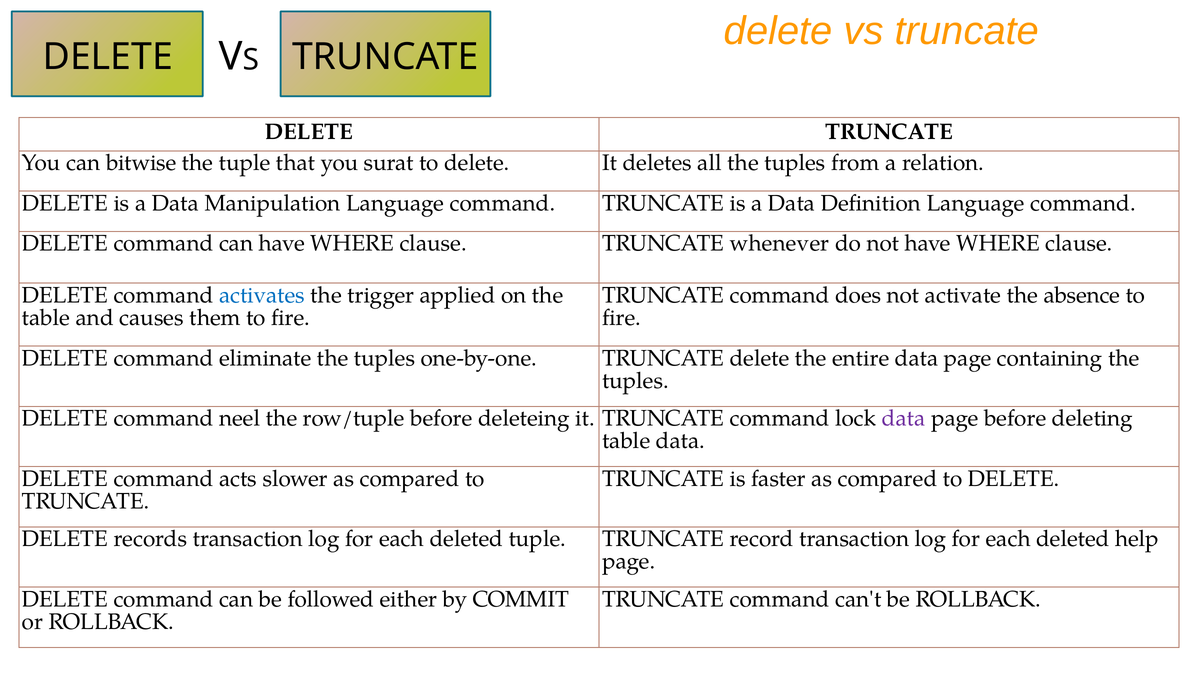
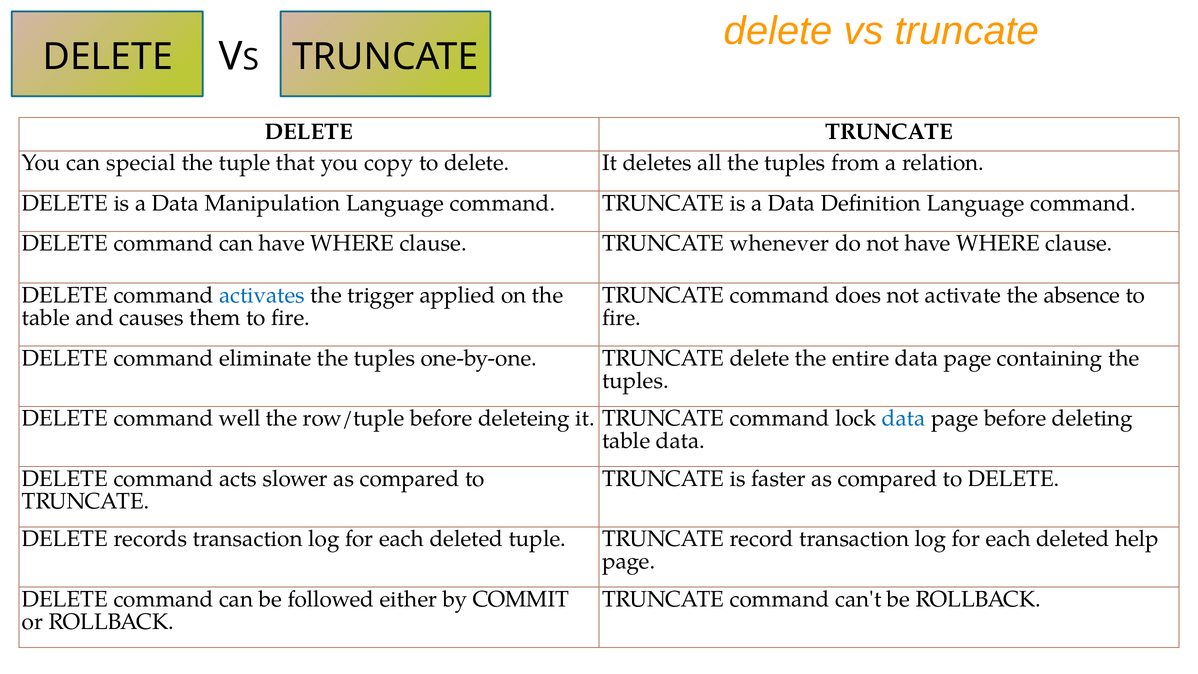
bitwise: bitwise -> special (141, 163)
surat: surat -> copy (389, 163)
neel: neel -> well (240, 418)
data colour: purple -> blue (904, 418)
